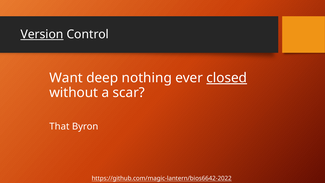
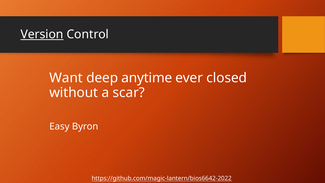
nothing: nothing -> anytime (147, 78)
closed underline: present -> none (227, 78)
That: That -> Easy (59, 126)
